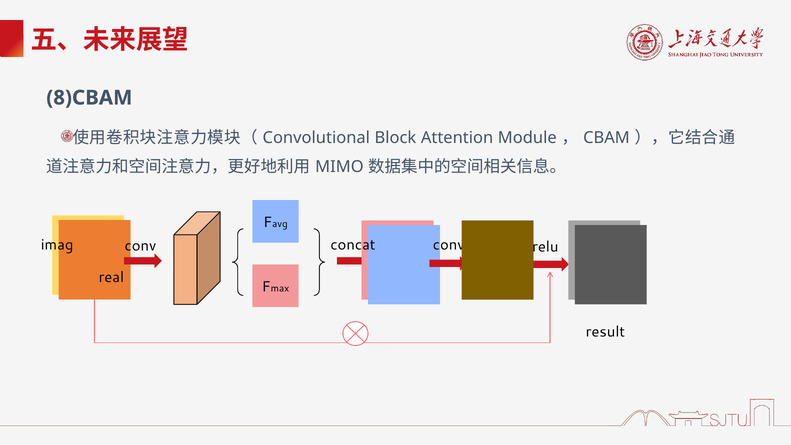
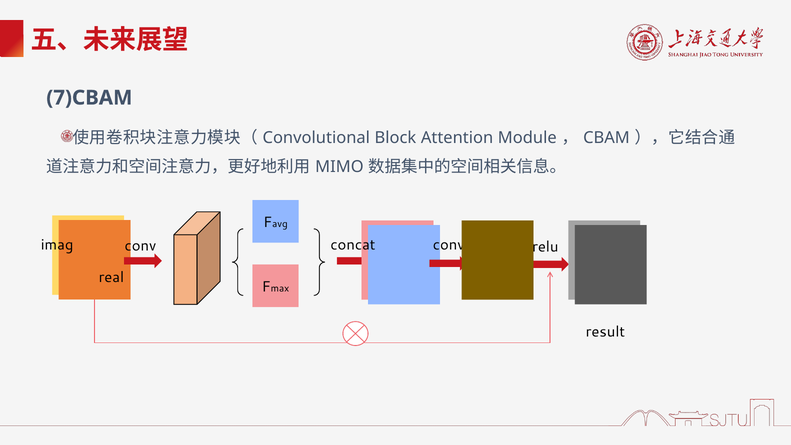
8)CBAM: 8)CBAM -> 7)CBAM (89, 98)
